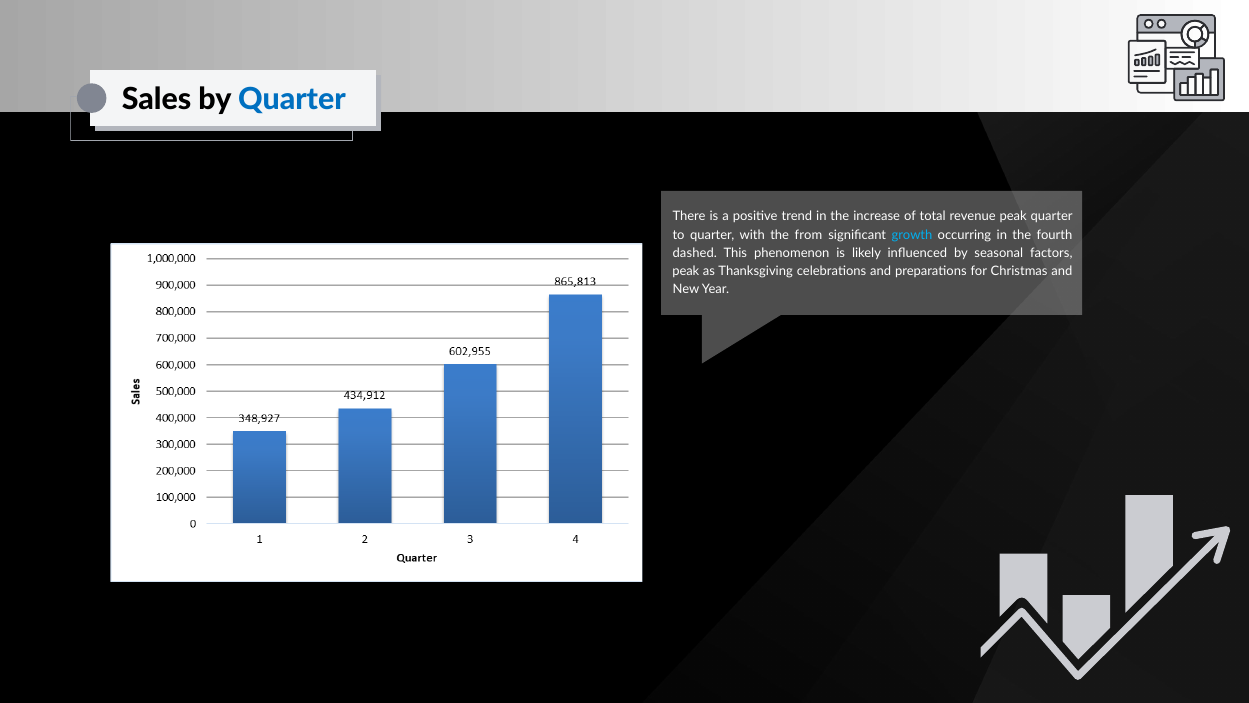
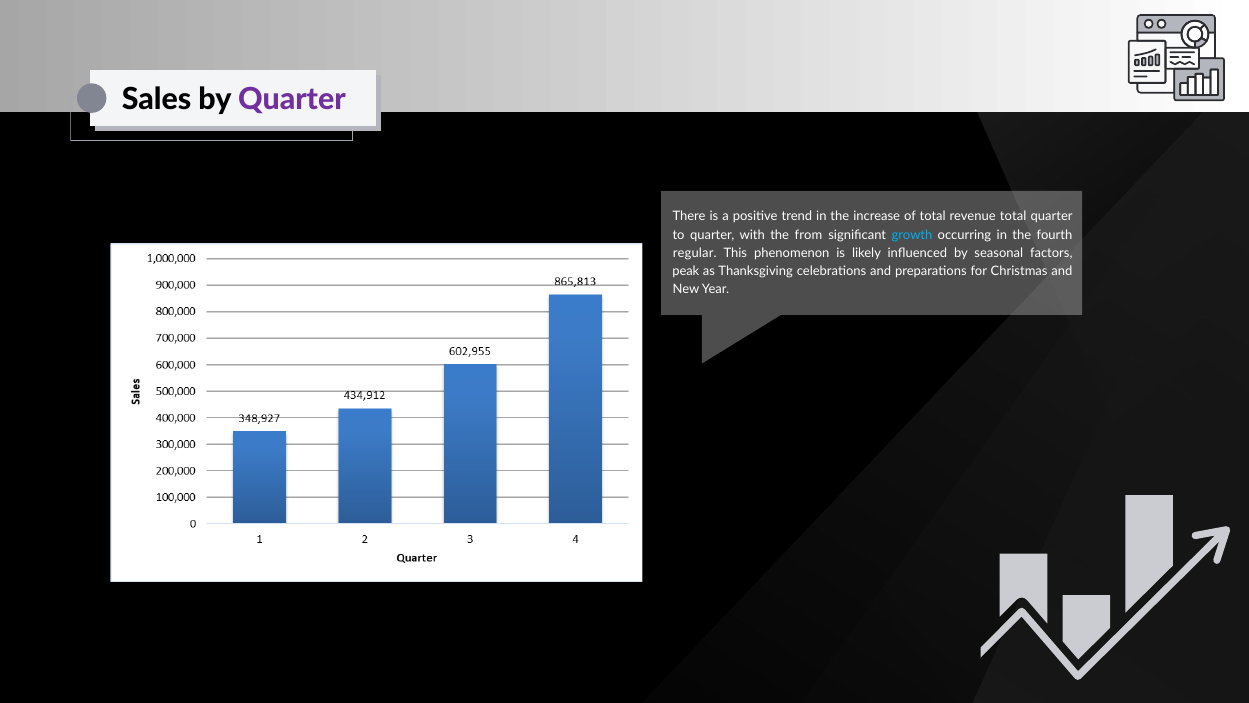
Quarter colour: blue -> purple (292, 100)
revenue peak: peak -> total (1013, 216)
dashed: dashed -> regular (695, 253)
